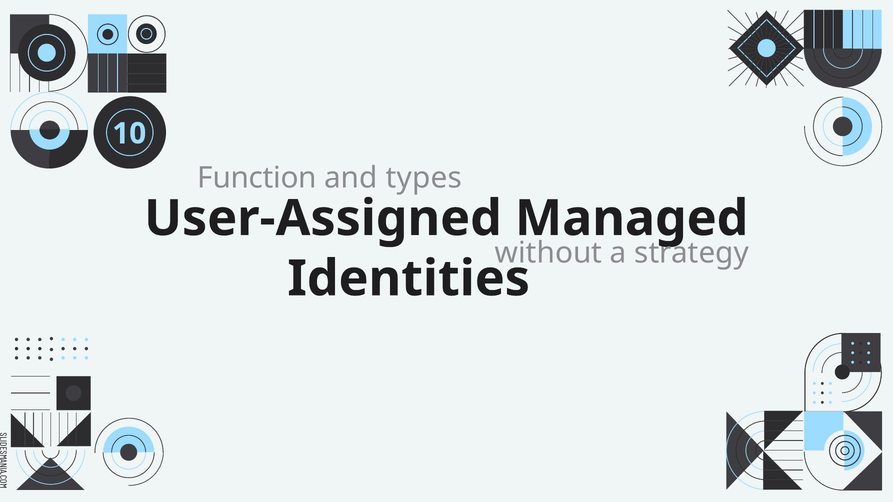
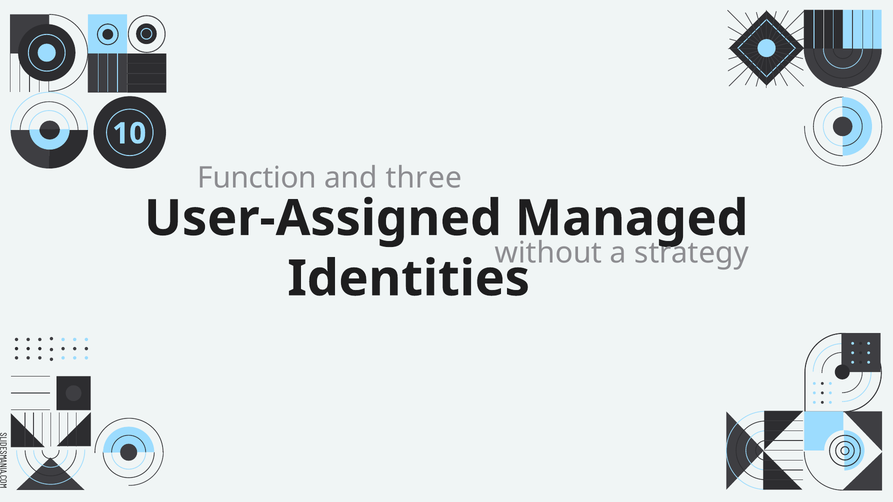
types: types -> three (424, 178)
